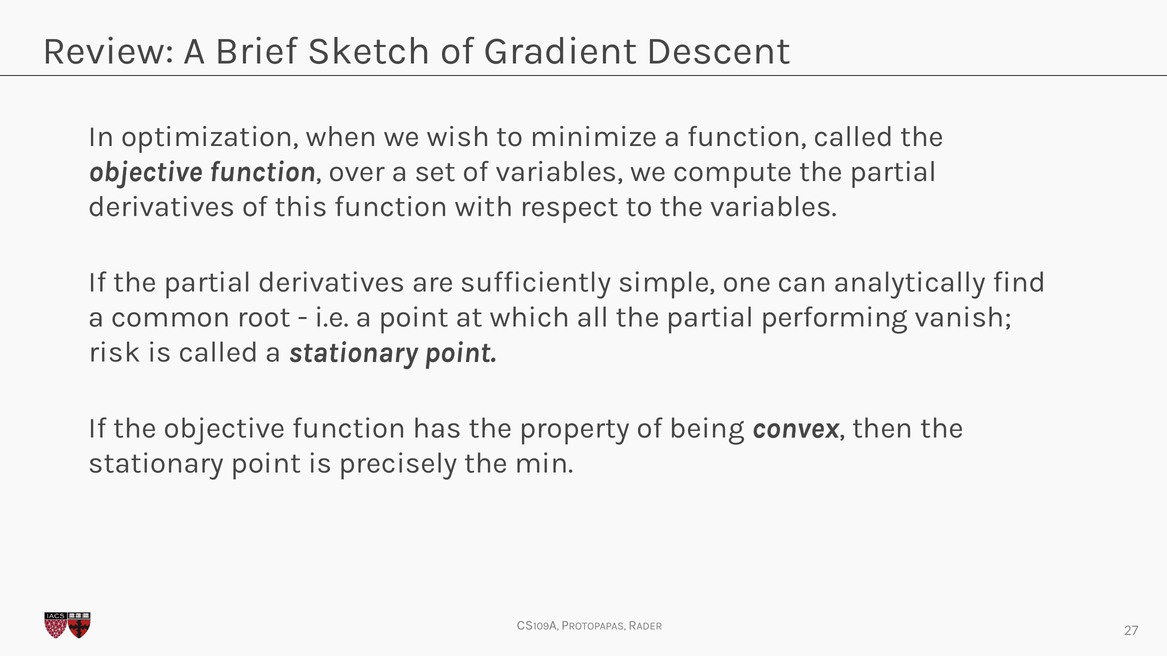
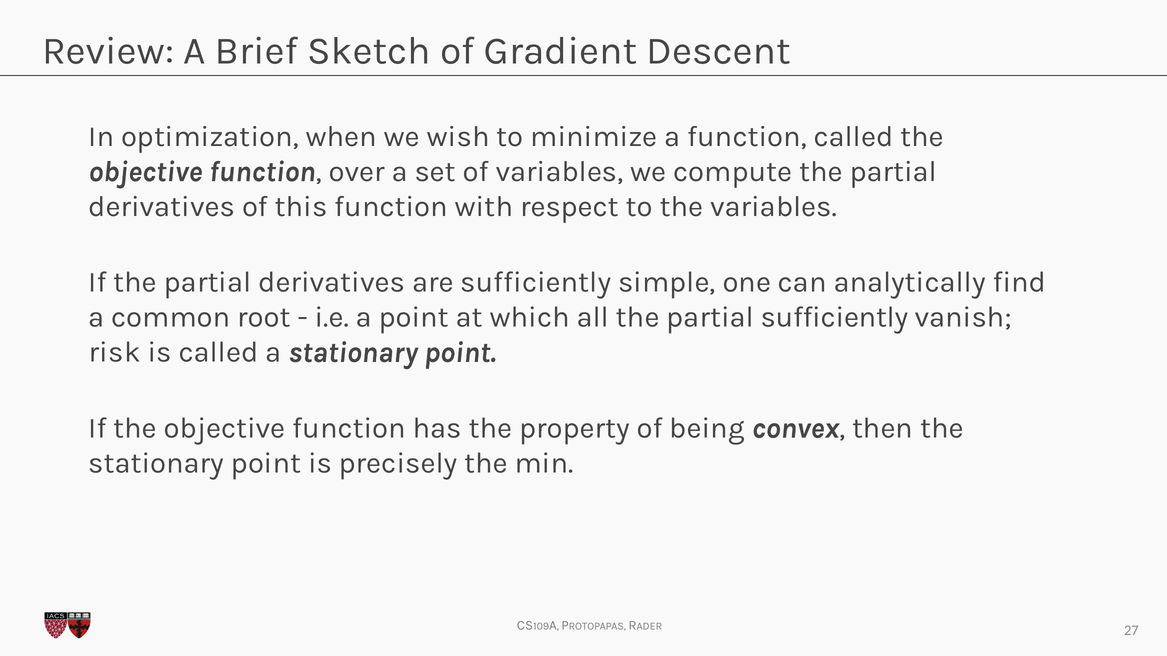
partial performing: performing -> sufficiently (834, 317)
